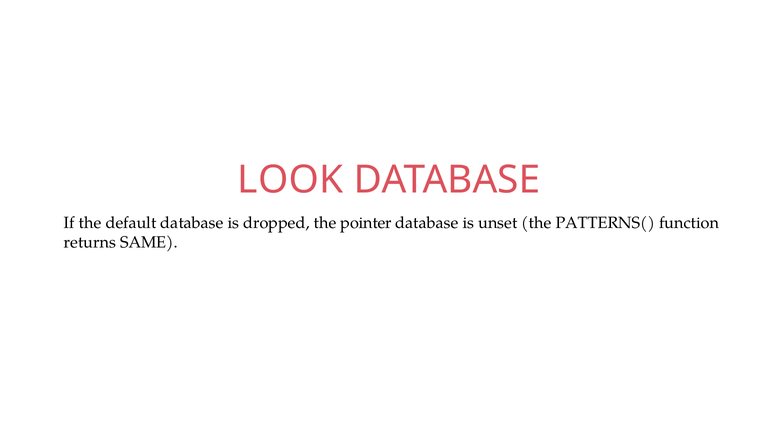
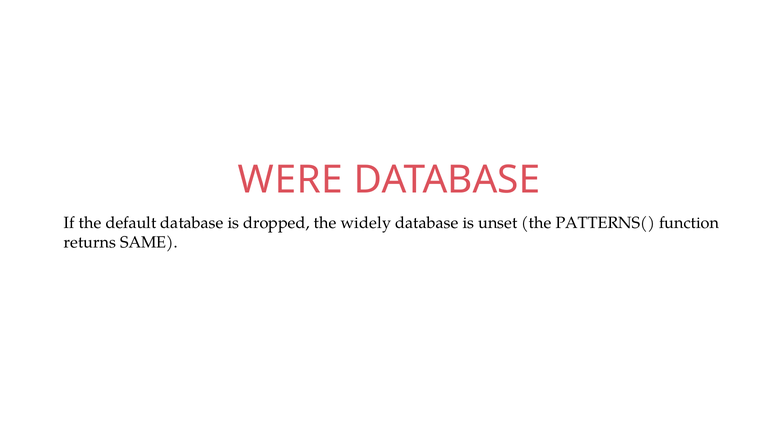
LOOK: LOOK -> WERE (290, 180)
pointer: pointer -> widely (366, 223)
